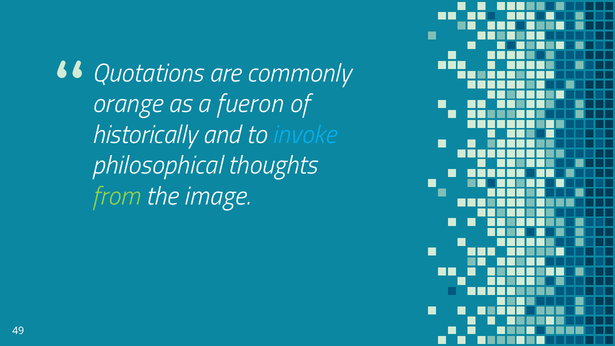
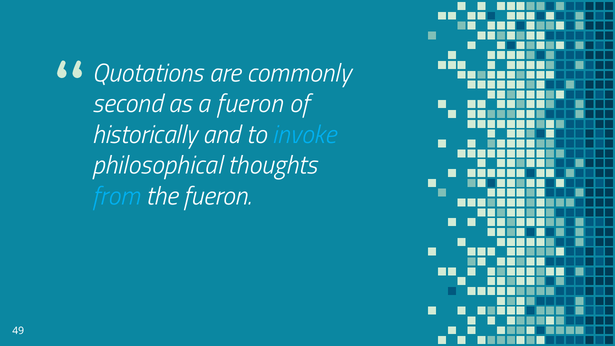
orange: orange -> second (127, 104)
from colour: light green -> light blue (116, 196)
the image: image -> fueron (217, 196)
